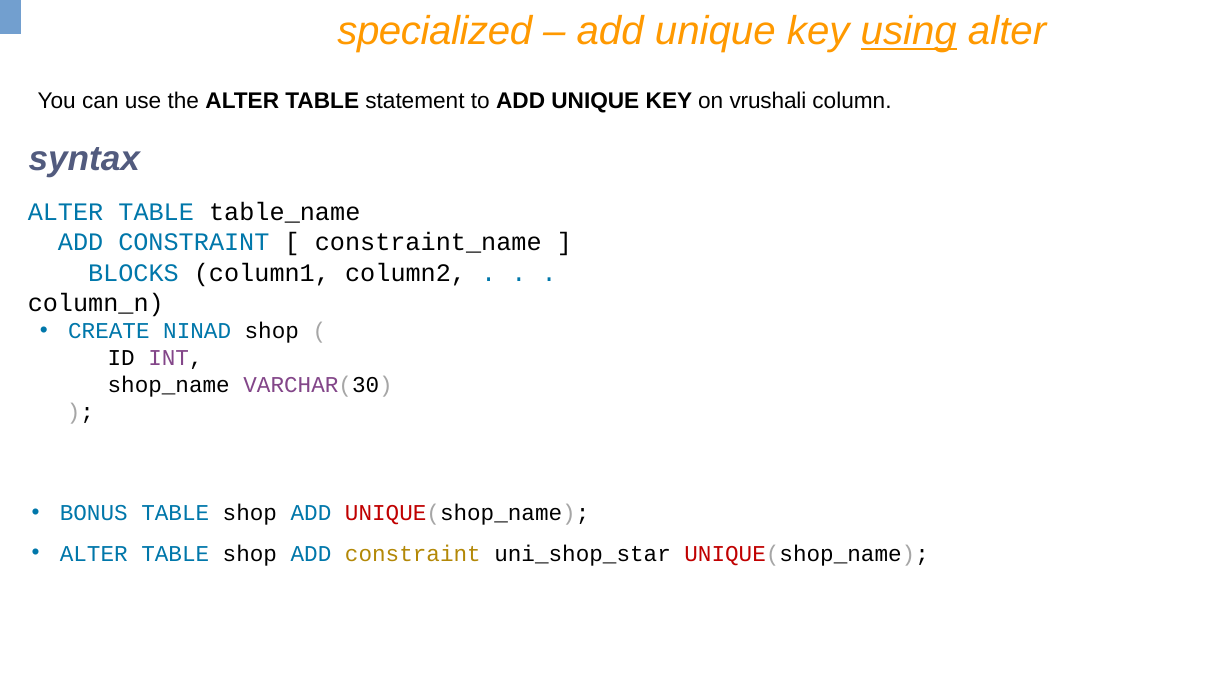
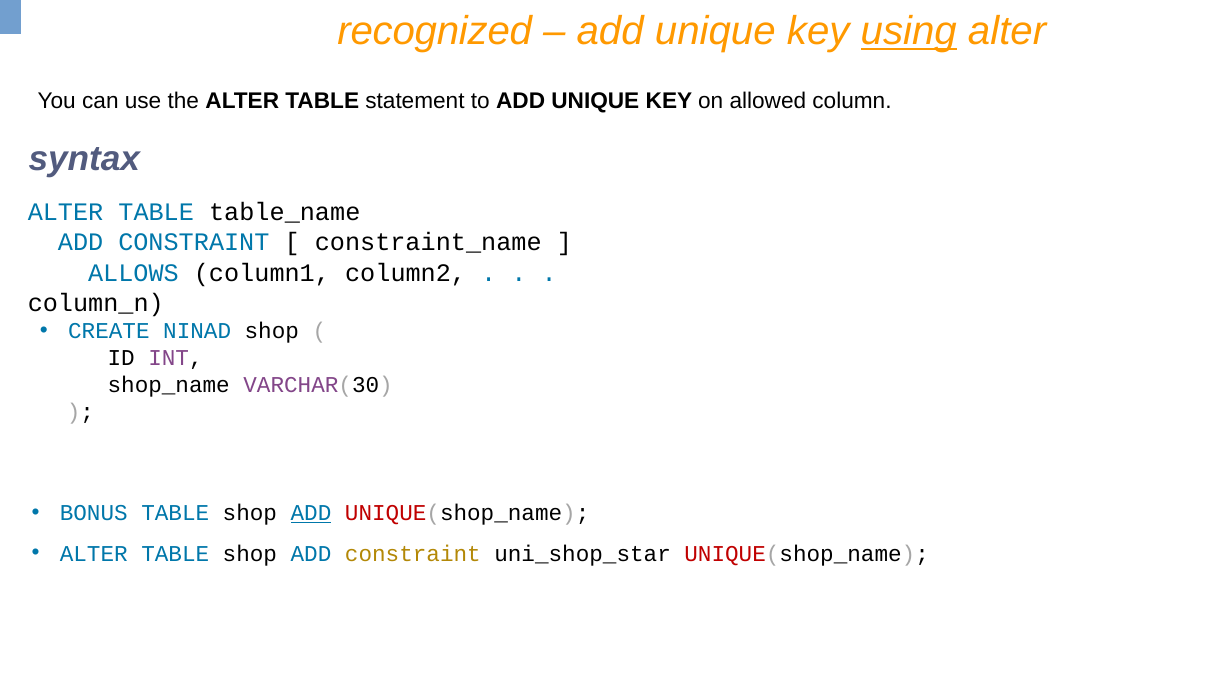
specialized: specialized -> recognized (435, 31)
vrushali: vrushali -> allowed (768, 101)
BLOCKS: BLOCKS -> ALLOWS (133, 273)
ADD underline: none -> present (311, 513)
